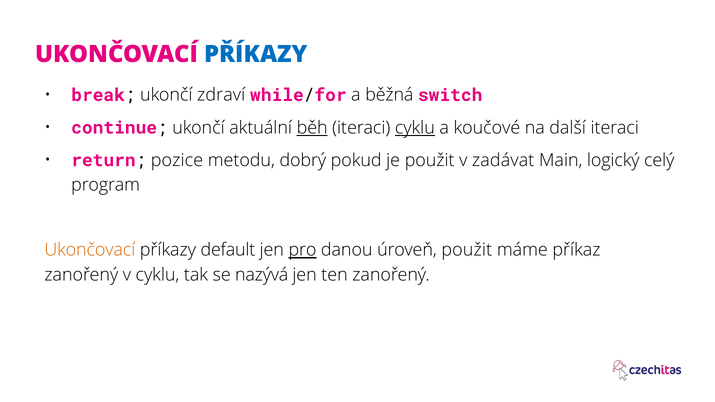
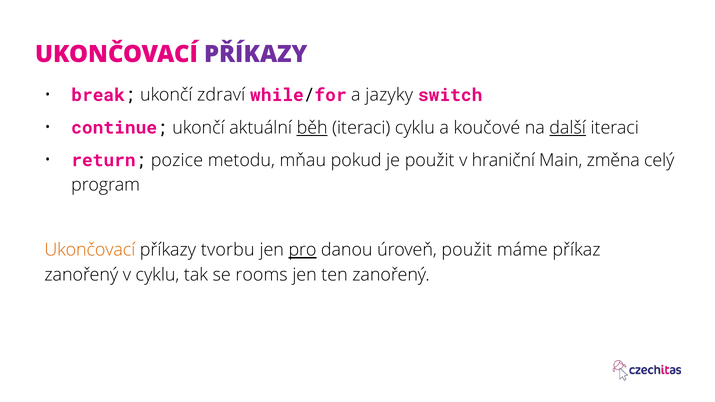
PŘÍKAZY colour: blue -> purple (256, 55)
běžná: běžná -> jazyky (389, 95)
cyklu underline: present -> none (415, 128)
další underline: none -> present (568, 128)
dobrý: dobrý -> mňau (303, 160)
zadávat: zadávat -> hraniční (503, 160)
logický: logický -> změna (613, 160)
default: default -> tvorbu (228, 250)
nazývá: nazývá -> rooms (262, 275)
